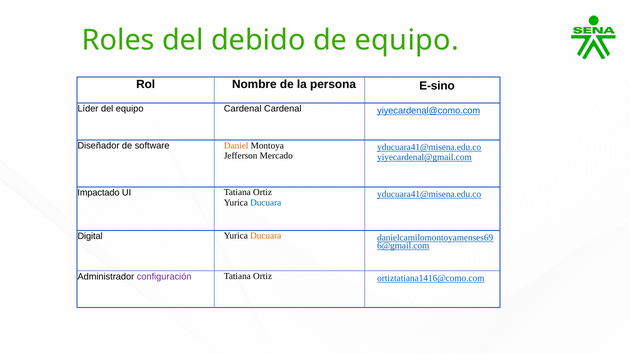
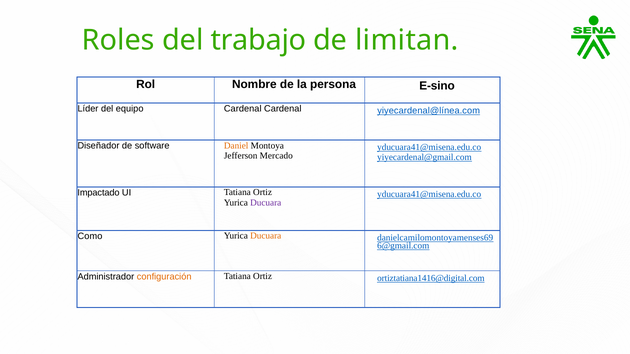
debido: debido -> trabajo (259, 40)
de equipo: equipo -> limitan (407, 40)
yiyecardenal@como.com: yiyecardenal@como.com -> yiyecardenal@línea.com (429, 111)
Ducuara colour: blue -> purple (266, 203)
Digital: Digital -> Como (90, 236)
configuración colour: purple -> orange (164, 277)
ortiztatiana1416@como.com: ortiztatiana1416@como.com -> ortiztatiana1416@digital.com (431, 278)
